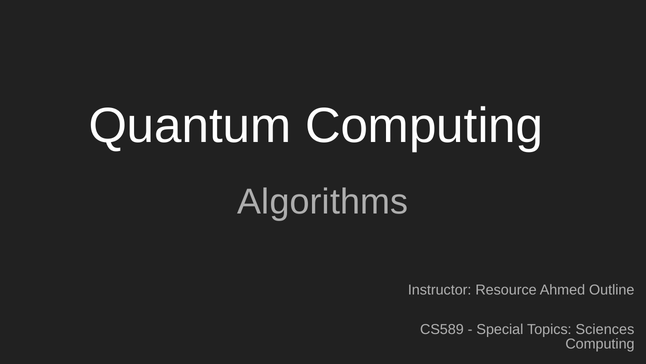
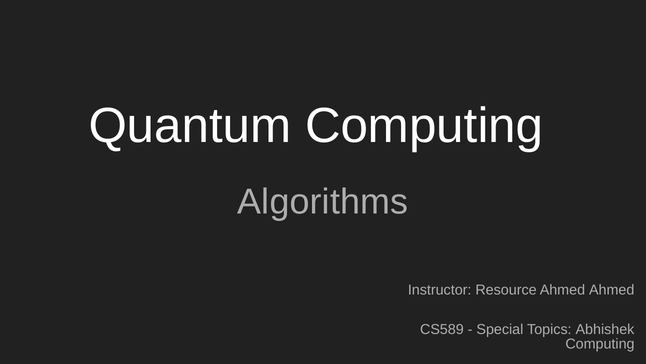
Ahmed Outline: Outline -> Ahmed (612, 290)
Sciences: Sciences -> Abhishek (605, 329)
